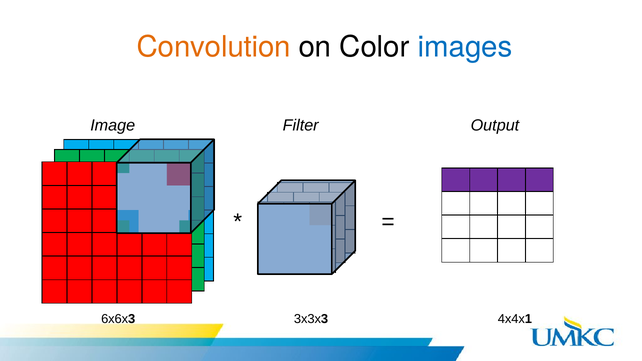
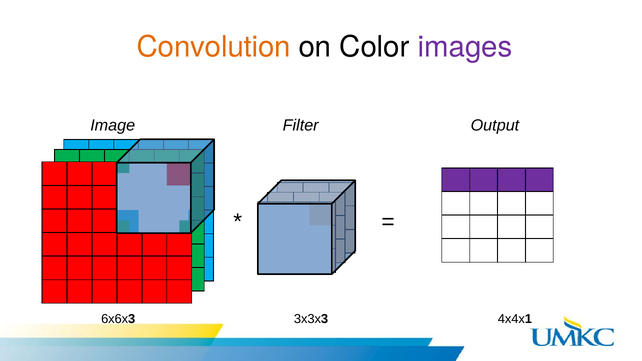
images colour: blue -> purple (465, 47)
